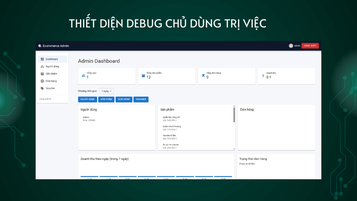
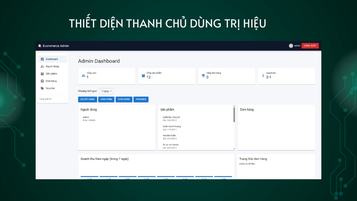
DEBUG: DEBUG -> THANH (144, 24)
VIỆC: VIỆC -> HIỆU (255, 24)
